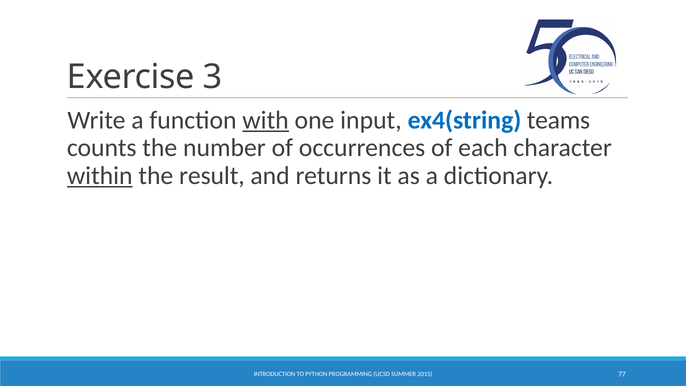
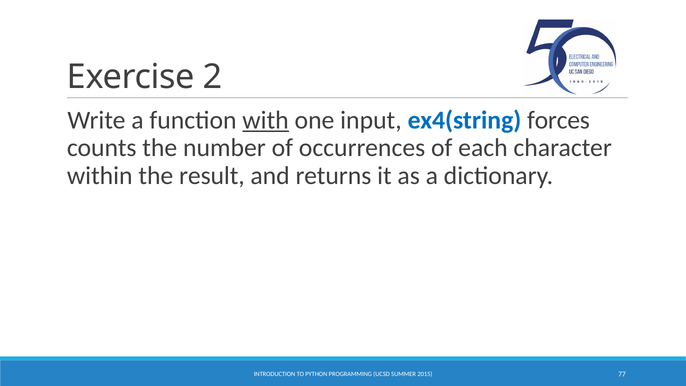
3: 3 -> 2 (213, 77)
teams: teams -> forces (558, 120)
within underline: present -> none (100, 176)
